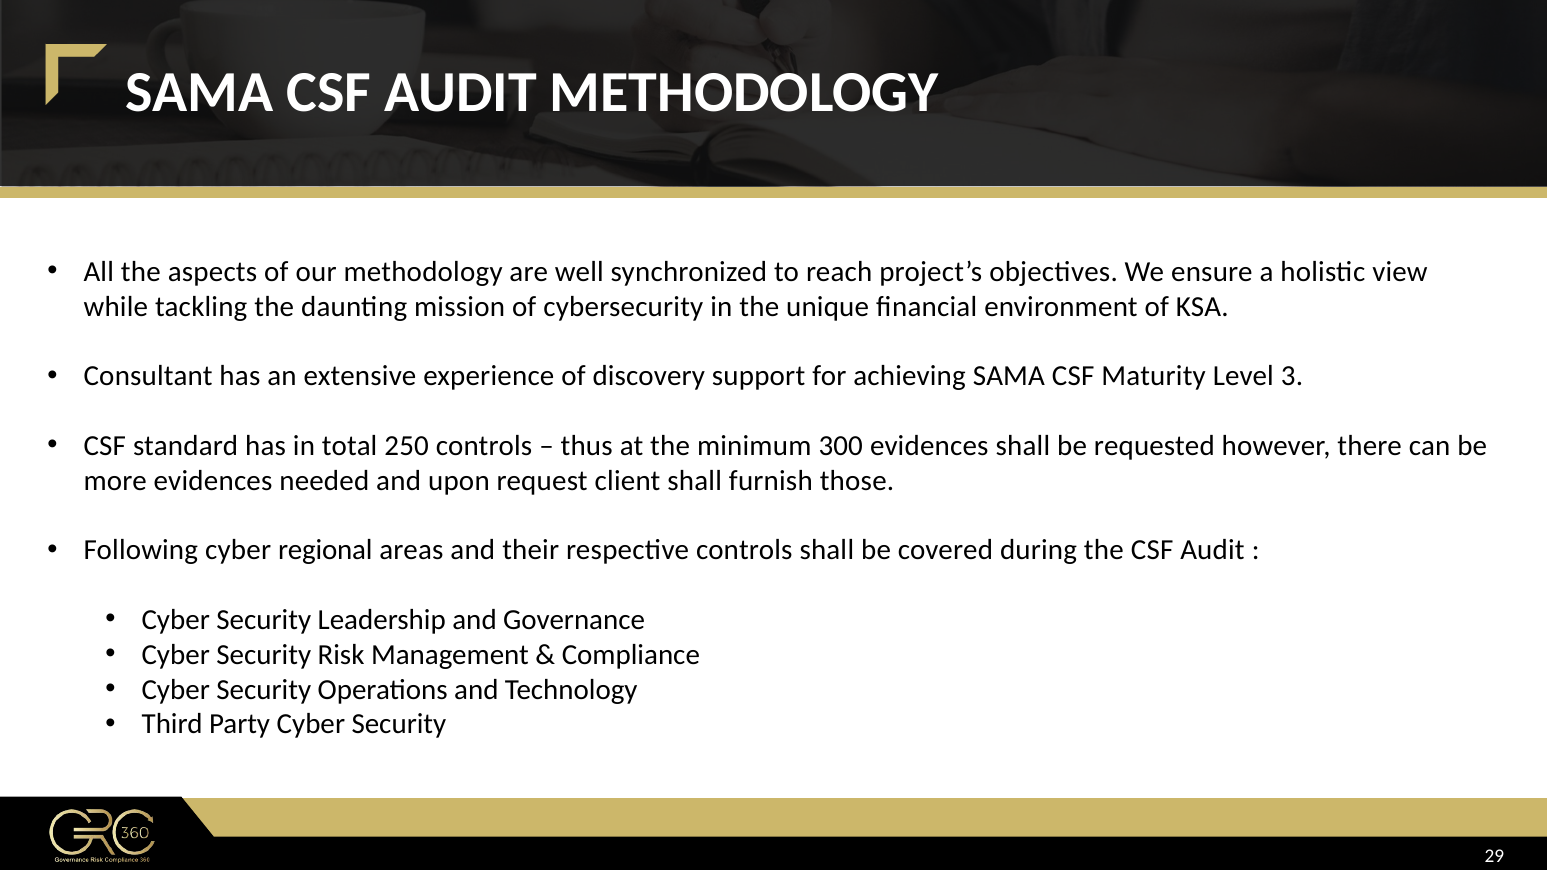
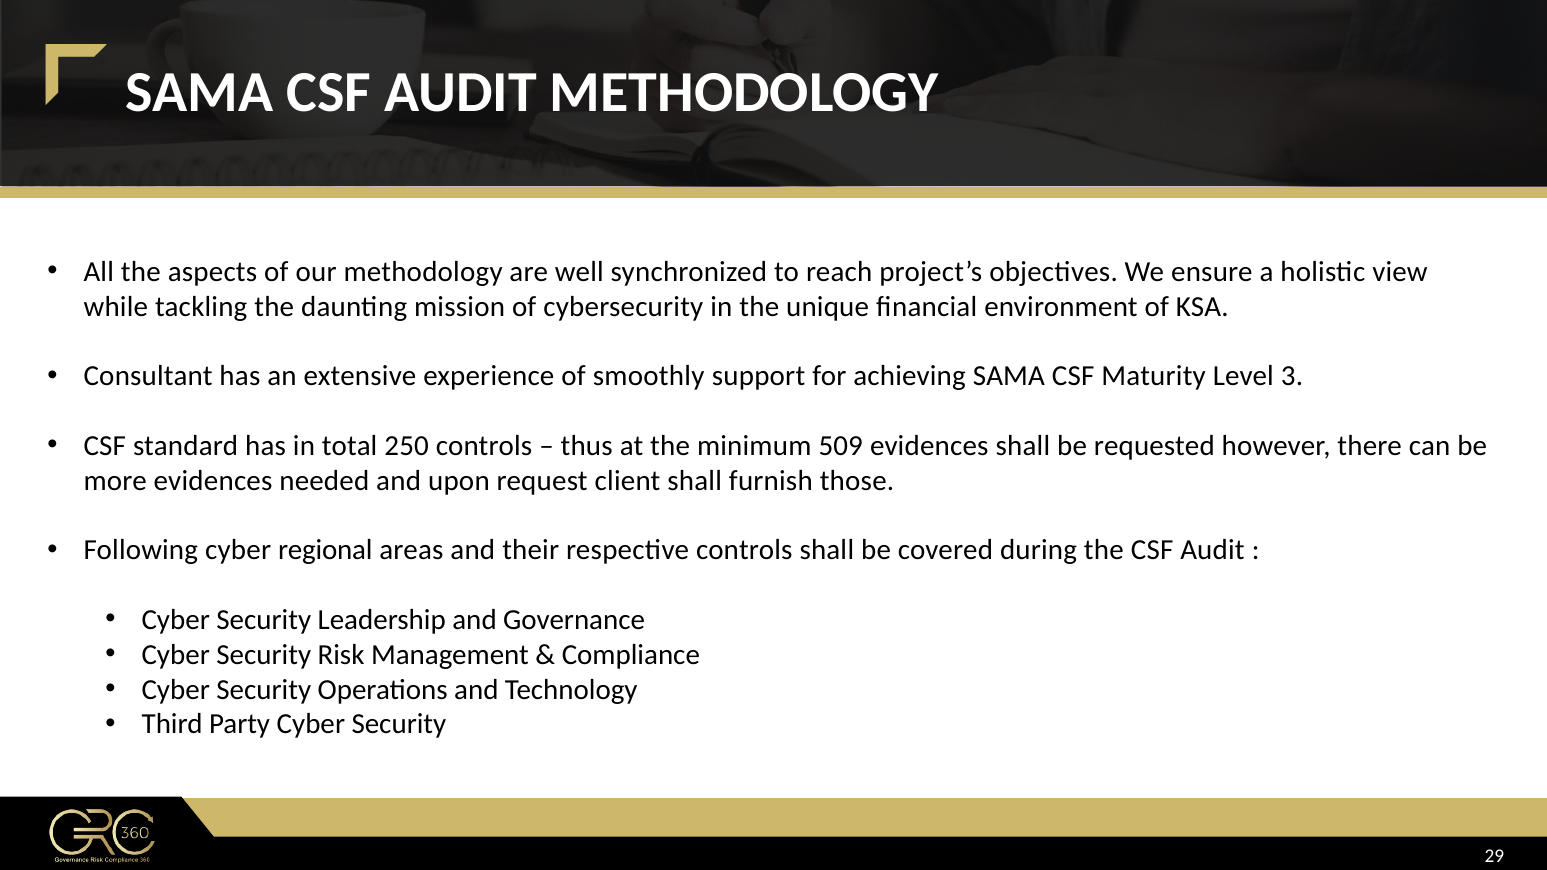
discovery: discovery -> smoothly (649, 376)
300: 300 -> 509 (841, 446)
